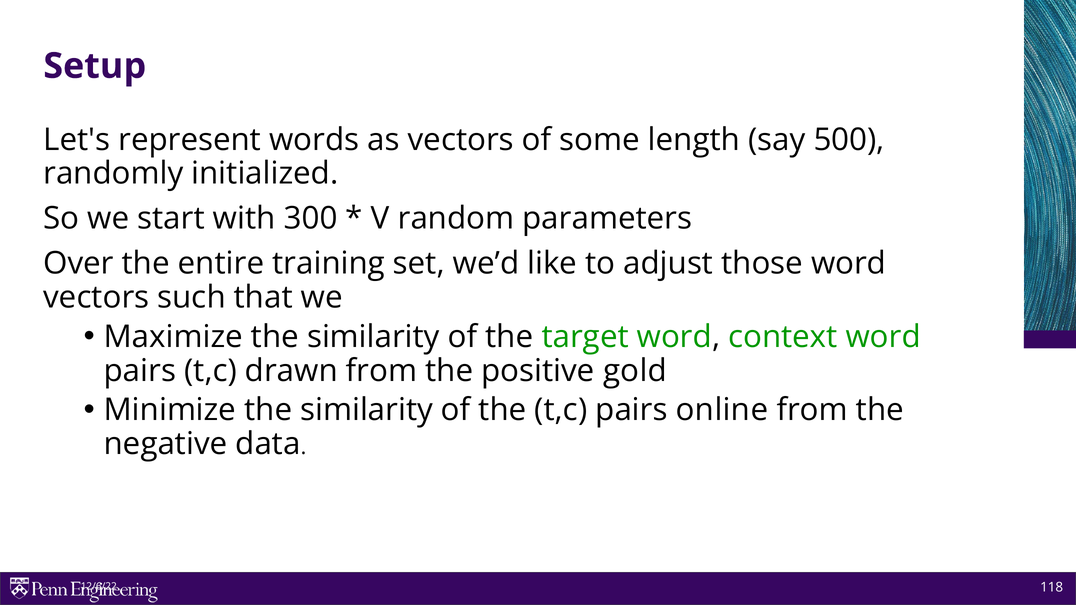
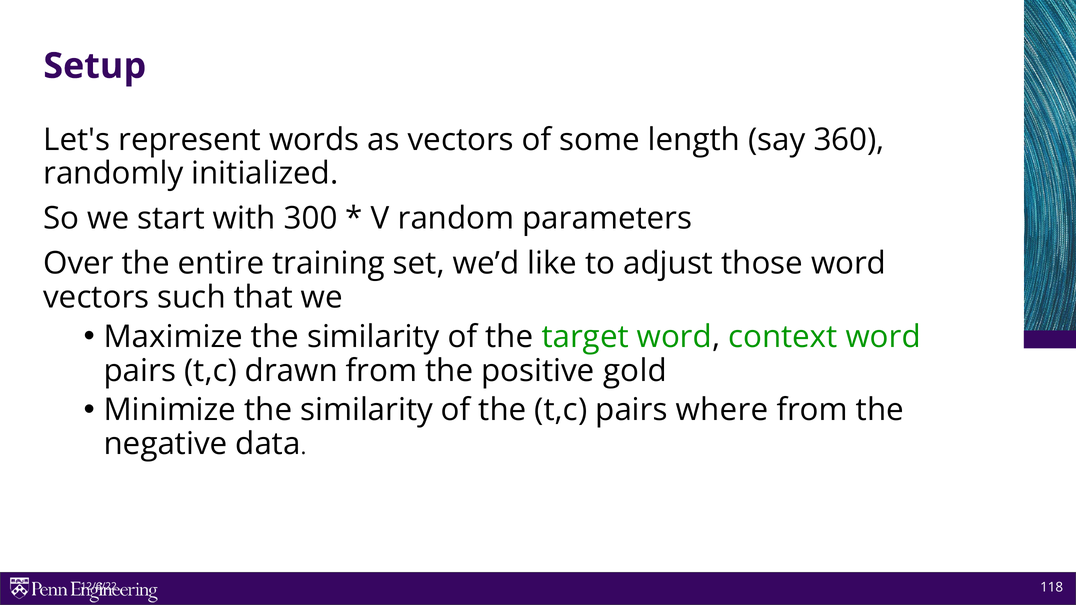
500: 500 -> 360 (849, 140)
online: online -> where (722, 410)
